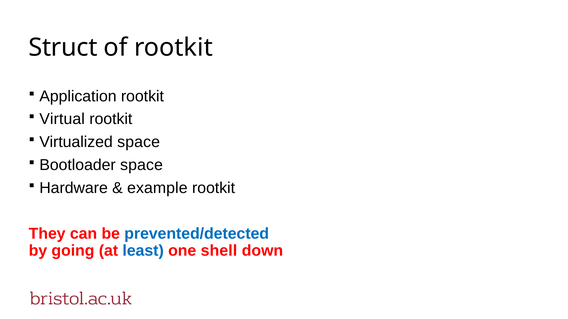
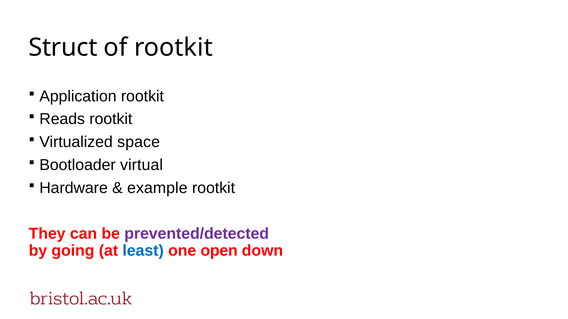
Virtual: Virtual -> Reads (62, 119)
Bootloader space: space -> virtual (142, 165)
prevented/detected colour: blue -> purple (197, 234)
shell: shell -> open (219, 251)
